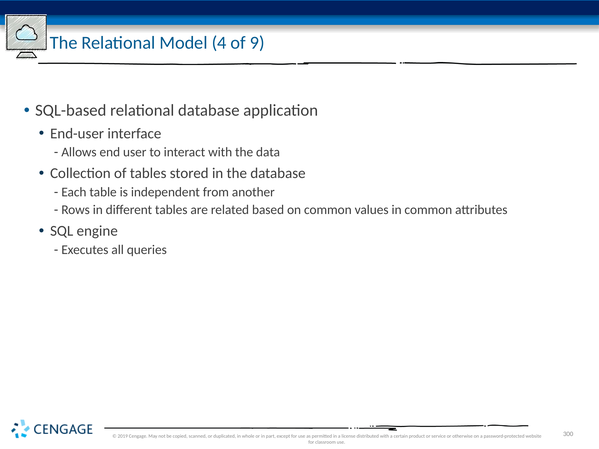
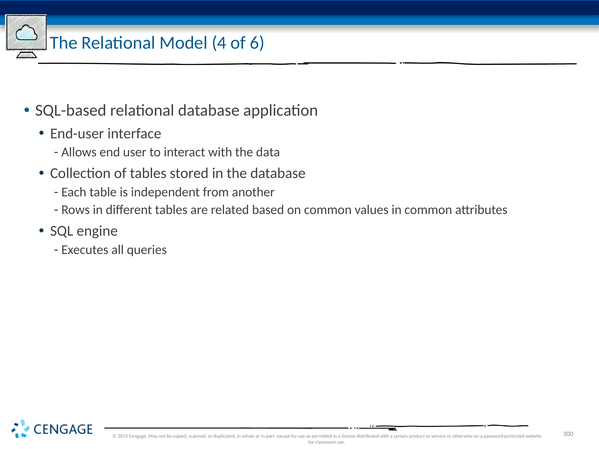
9: 9 -> 6 (257, 43)
